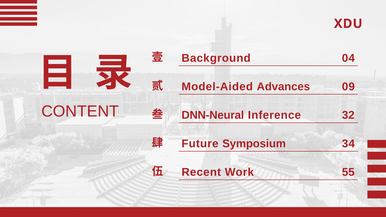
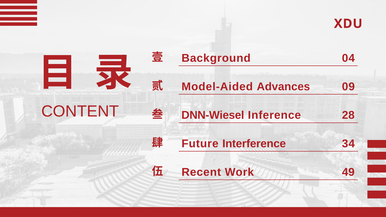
DNN-Neural: DNN-Neural -> DNN-Wiesel (213, 115)
32: 32 -> 28 (348, 115)
Symposium: Symposium -> Interference (254, 144)
55: 55 -> 49 (348, 172)
